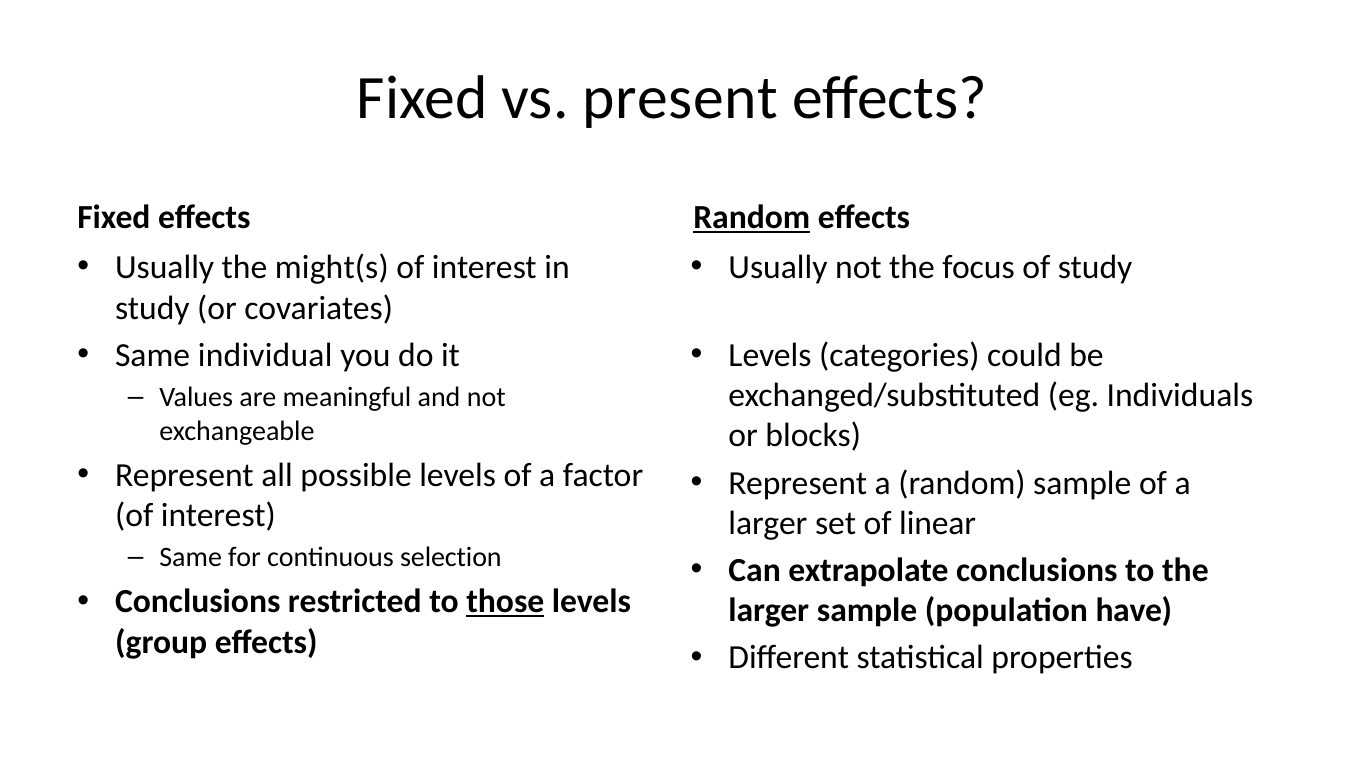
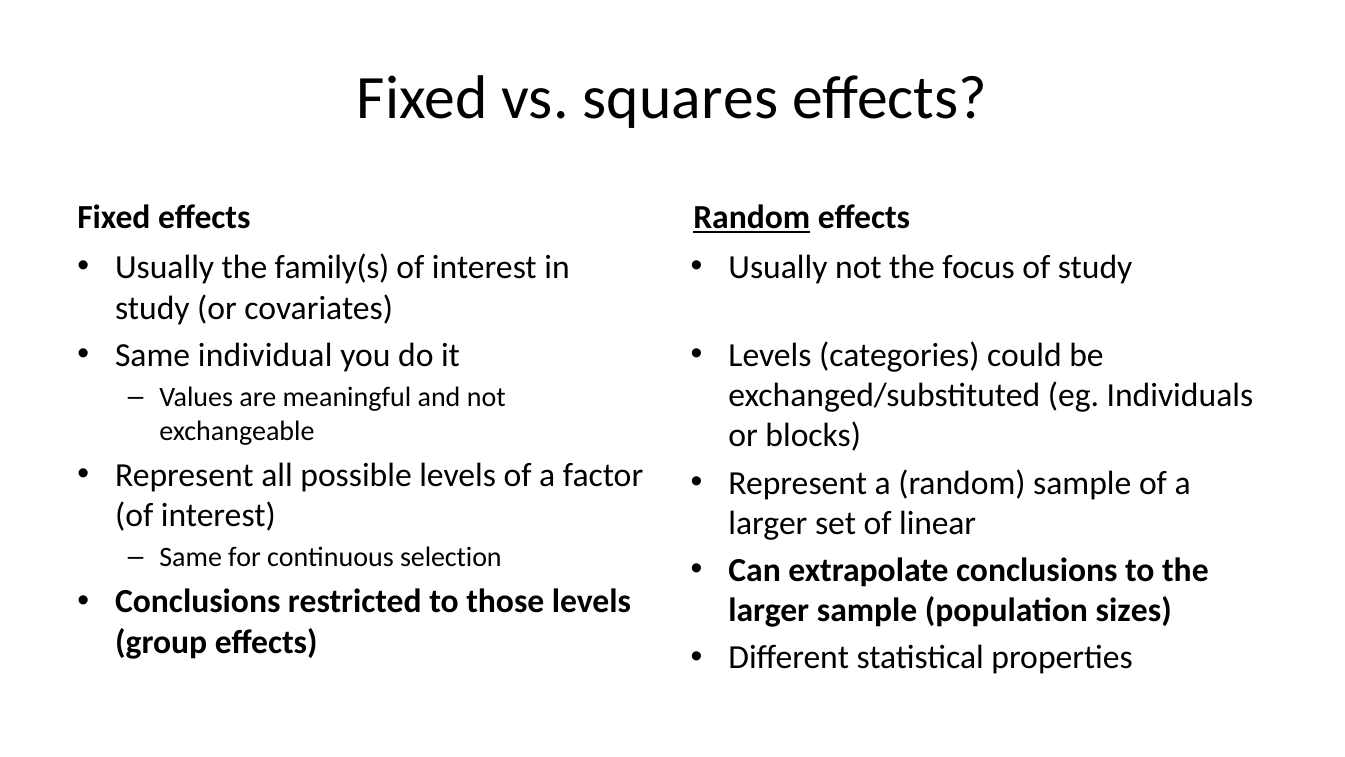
present: present -> squares (680, 98)
might(s: might(s -> family(s (332, 267)
those underline: present -> none (505, 601)
have: have -> sizes (1134, 610)
